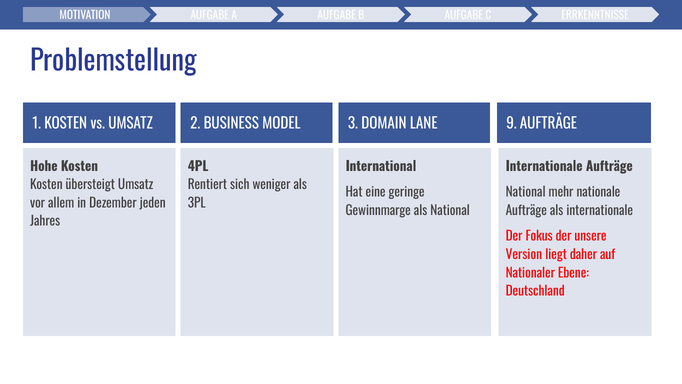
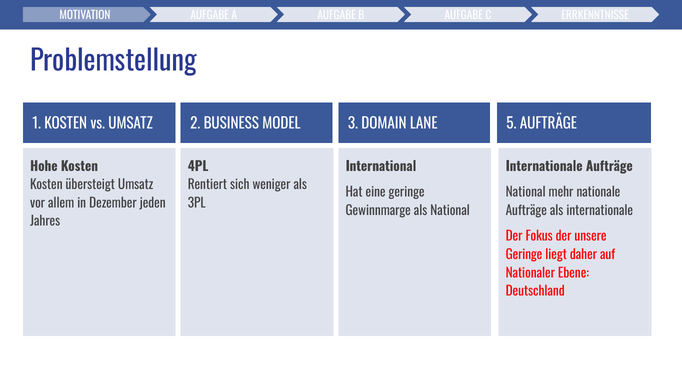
9: 9 -> 5 (511, 124)
Version: Version -> Geringe (524, 255)
